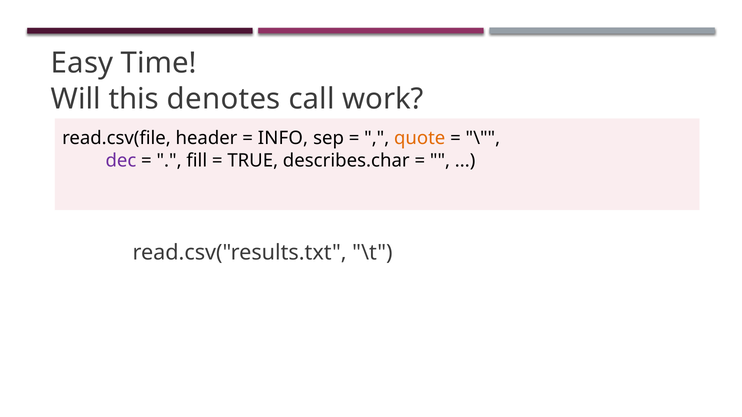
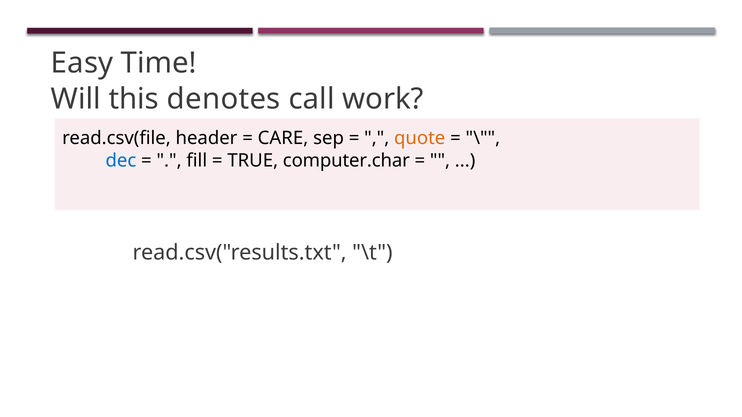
INFO: INFO -> CARE (283, 138)
dec colour: purple -> blue (121, 161)
describes.char: describes.char -> computer.char (346, 161)
